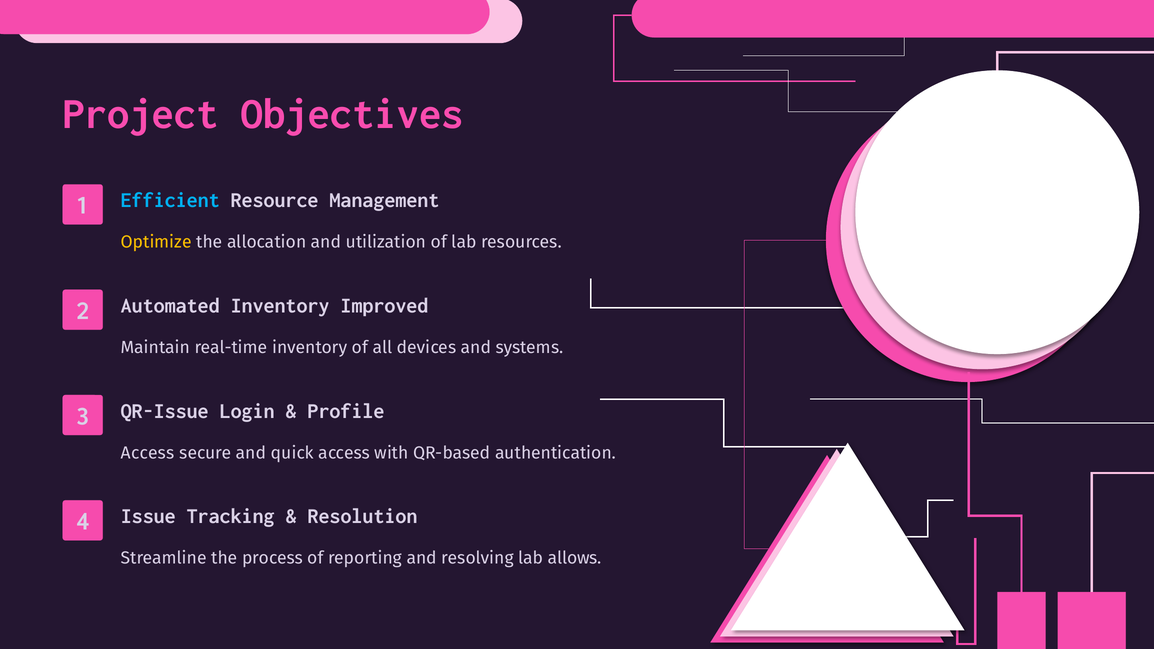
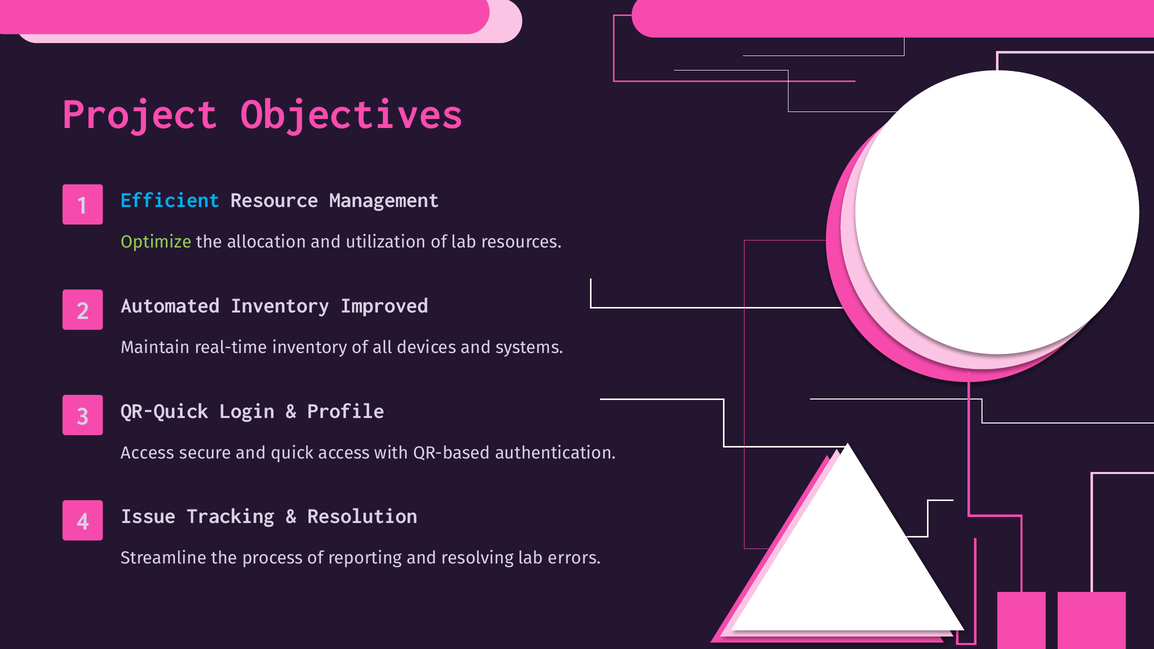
Optimize colour: yellow -> light green (156, 242)
QR-Issue: QR-Issue -> QR-Quick (165, 411)
allows: allows -> errors (575, 558)
